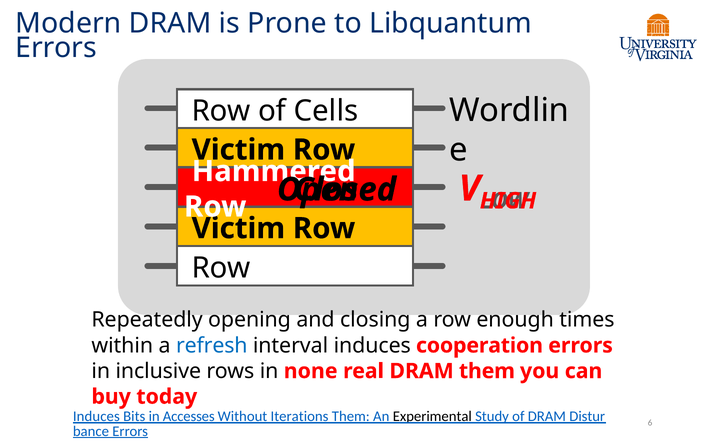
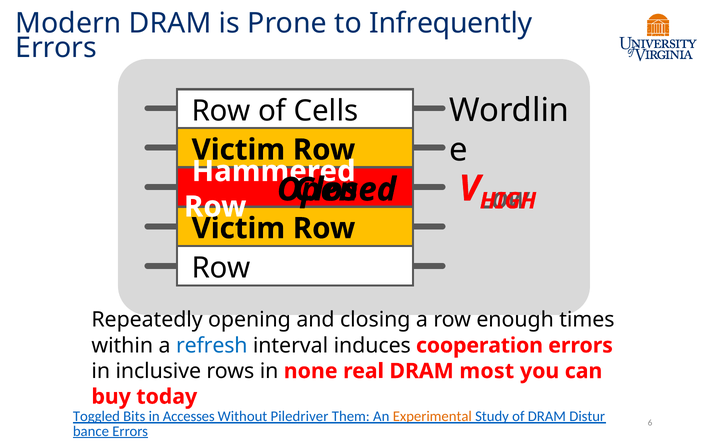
Libquantum: Libquantum -> Infrequently (451, 23)
DRAM them: them -> most (487, 371)
Induces: Induces -> Toggled (96, 416)
Iterations: Iterations -> Piledriver (299, 416)
Experimental colour: black -> orange (432, 416)
